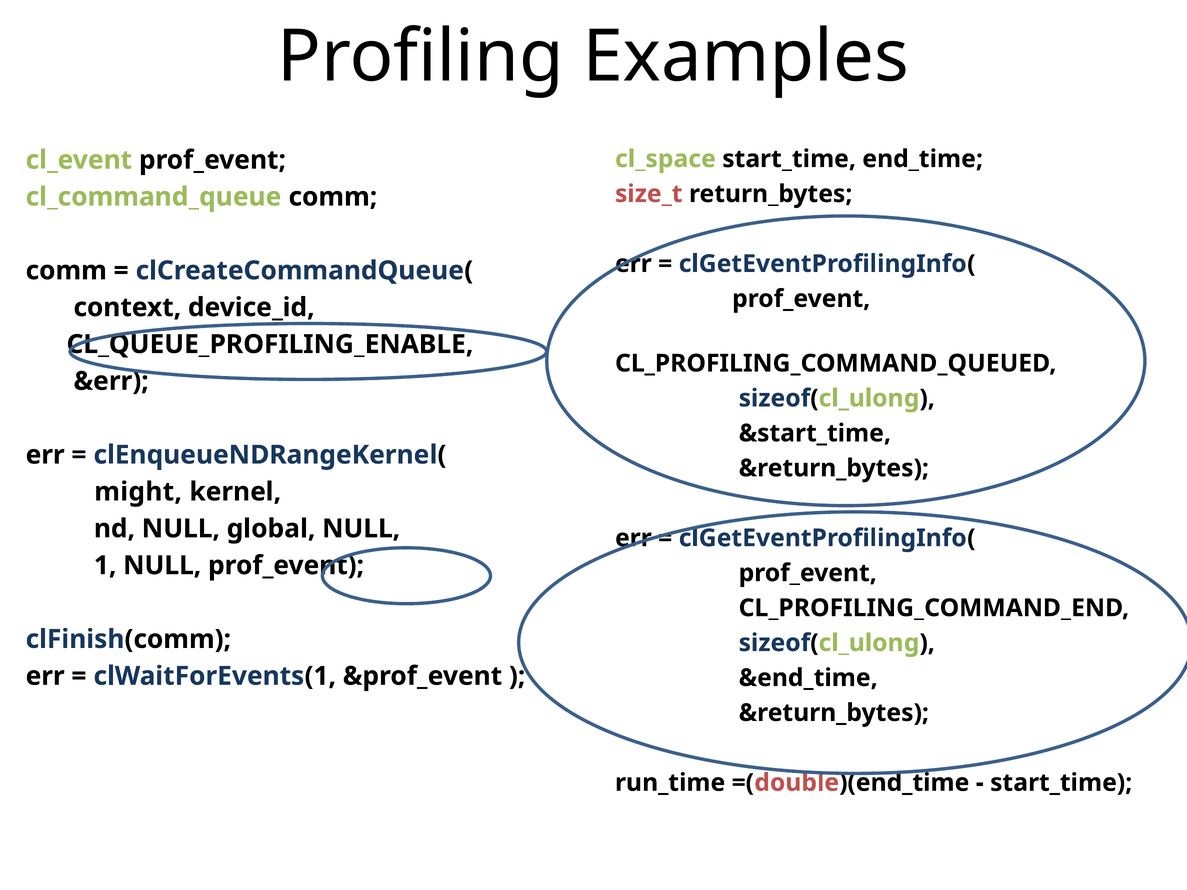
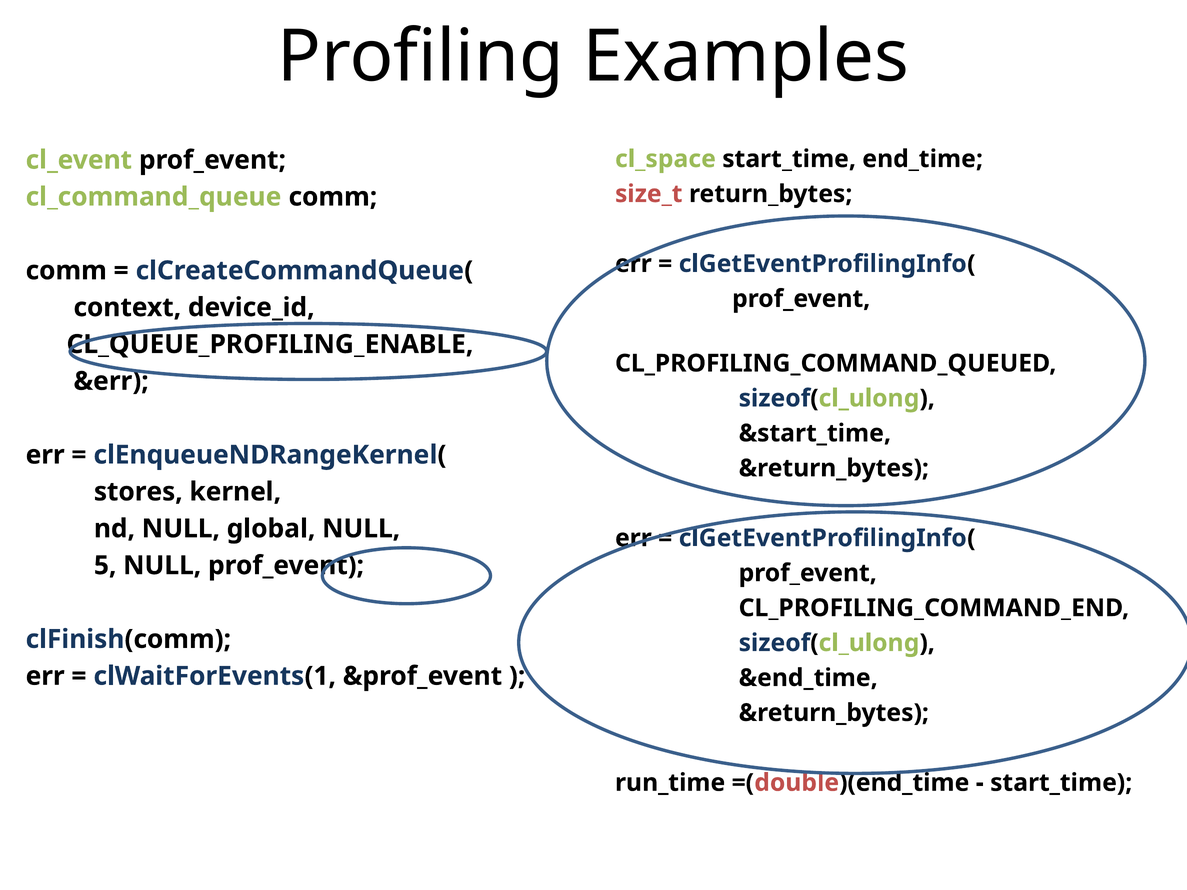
might: might -> stores (138, 492)
1: 1 -> 5 (105, 566)
